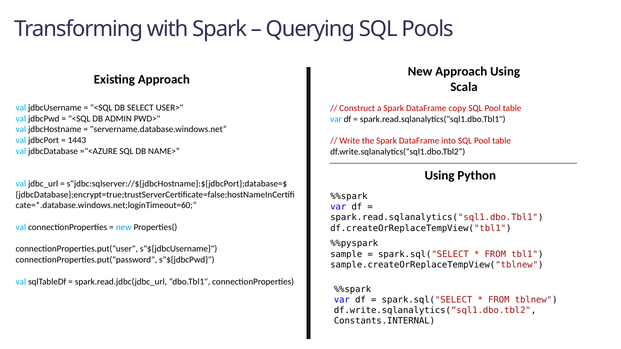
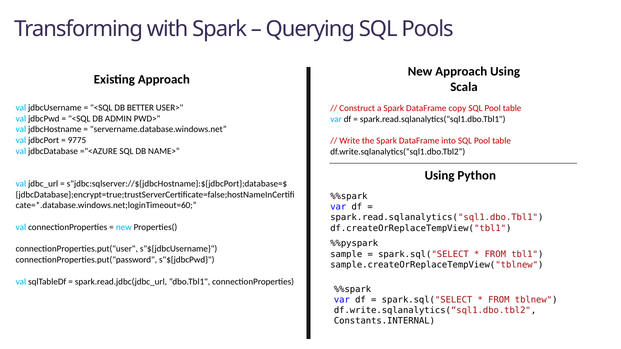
SELECT: SELECT -> BETTER (140, 108)
1443: 1443 -> 9775 (77, 140)
